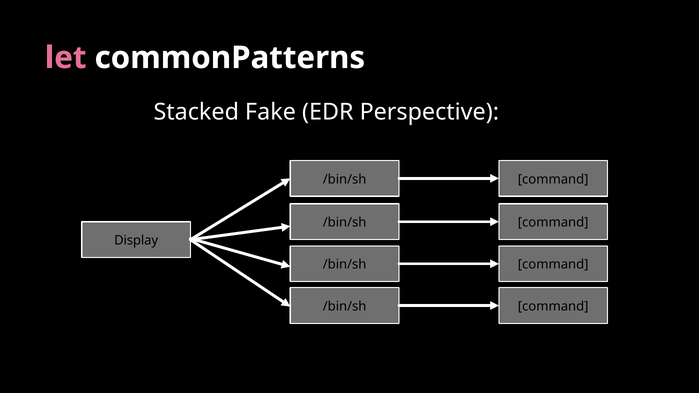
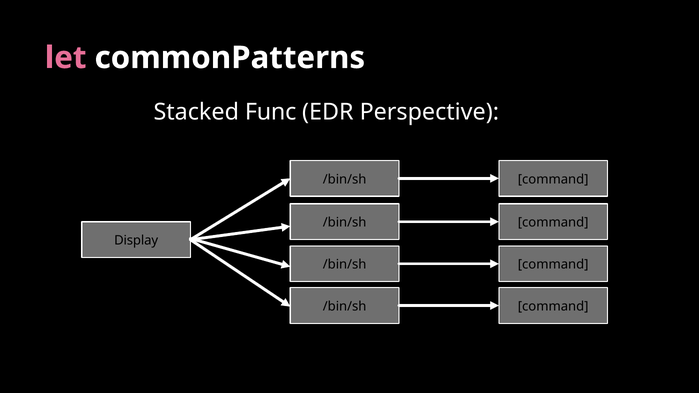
Fake: Fake -> Func (271, 112)
